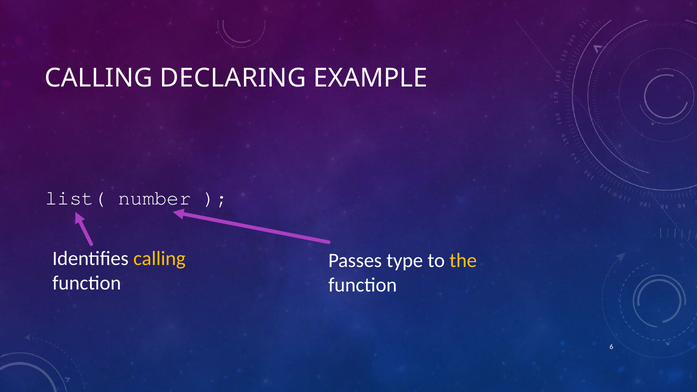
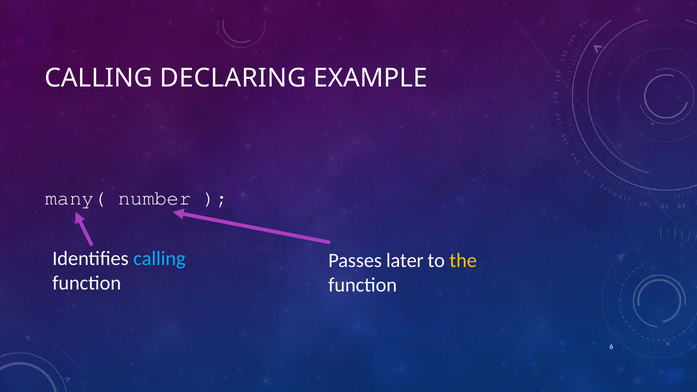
list(: list( -> many( (76, 198)
calling colour: yellow -> light blue (159, 258)
type: type -> later (405, 260)
